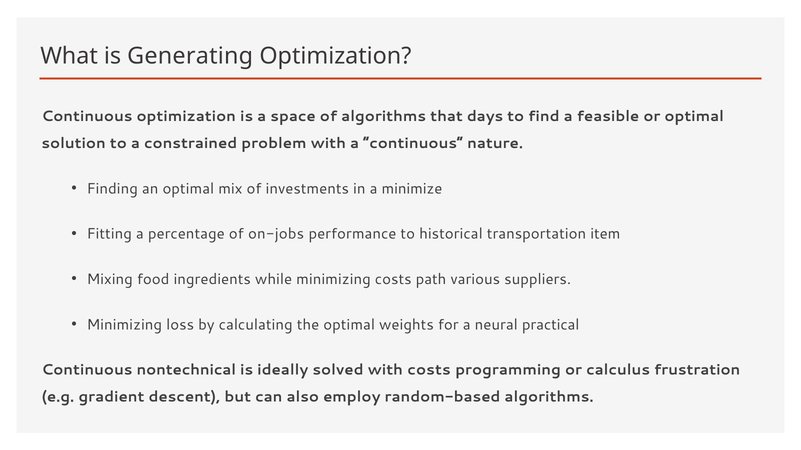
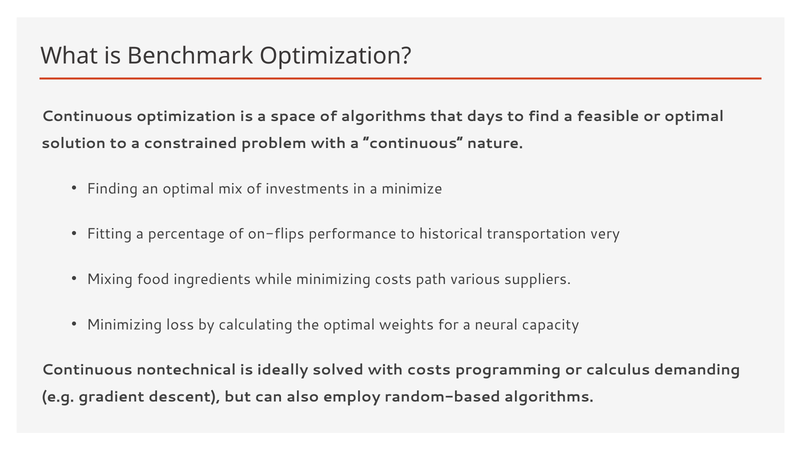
Generating: Generating -> Benchmark (190, 56)
on-jobs: on-jobs -> on-flips (276, 234)
item: item -> very (605, 234)
practical: practical -> capacity (551, 325)
frustration: frustration -> demanding (697, 370)
